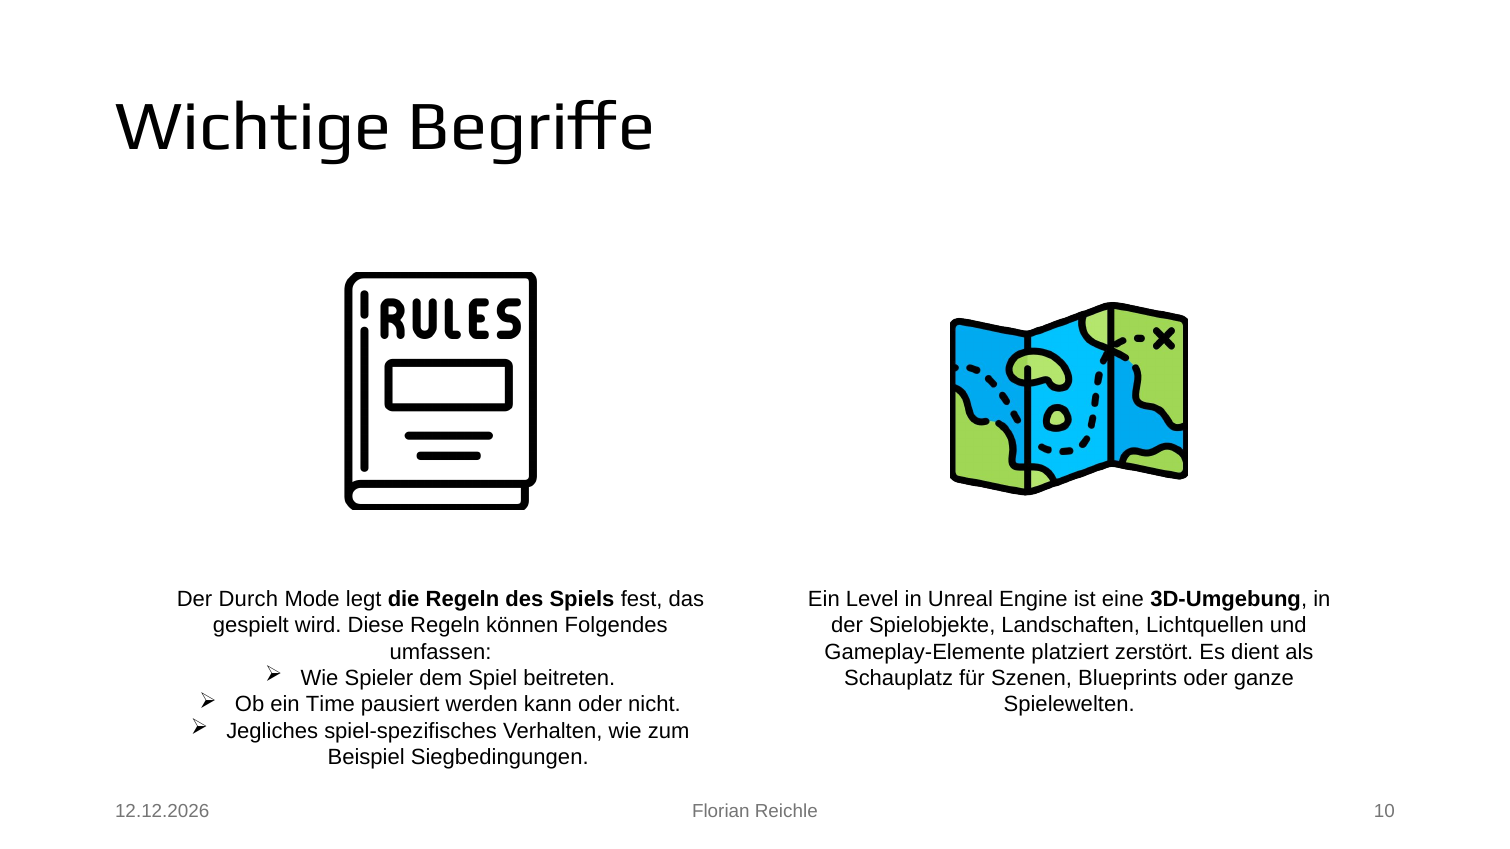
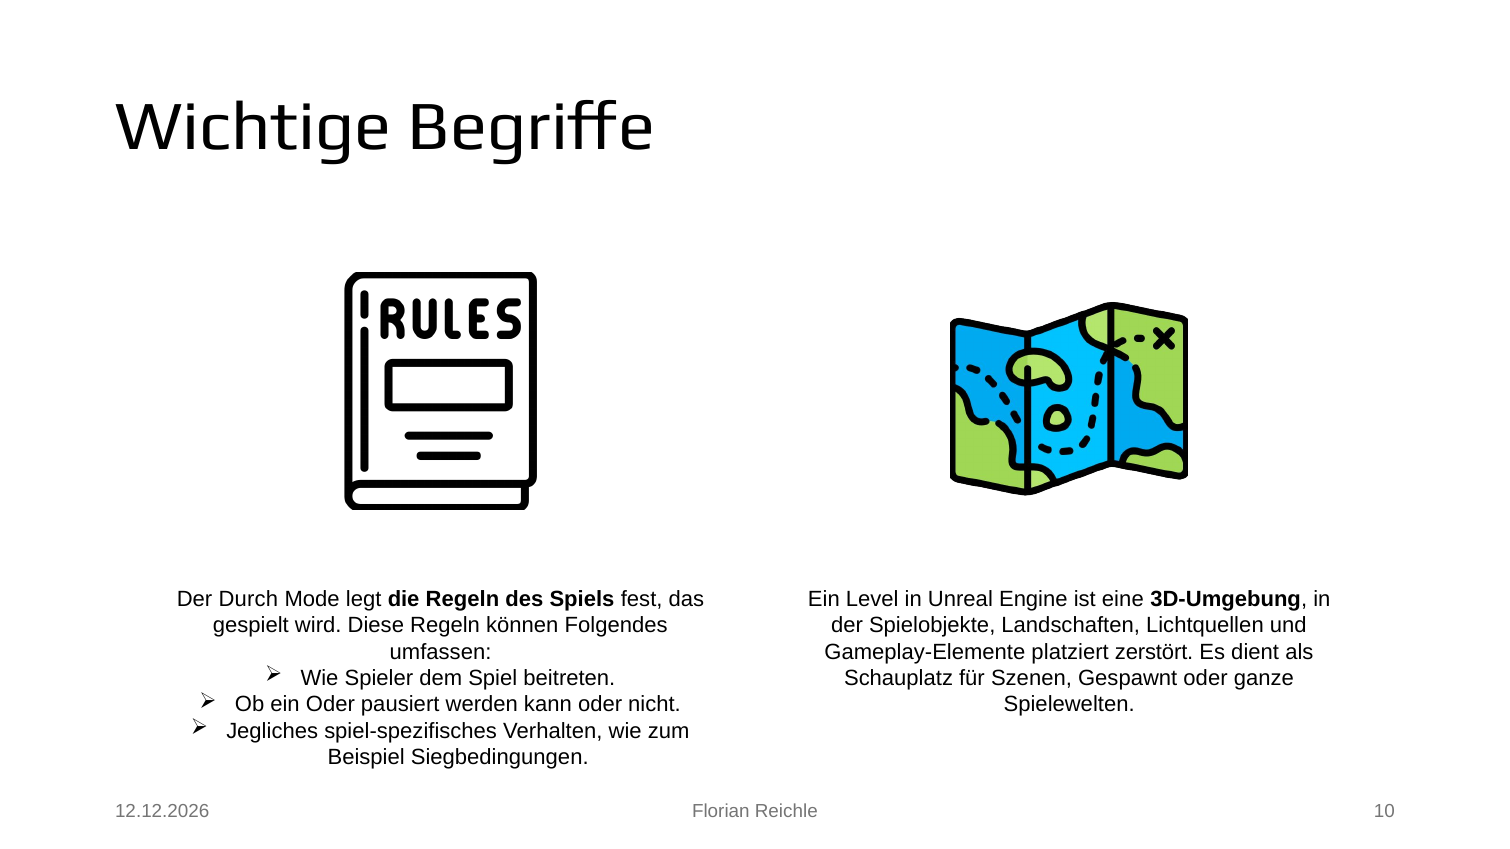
Blueprints: Blueprints -> Gespawnt (1128, 678)
ein Time: Time -> Oder (330, 705)
